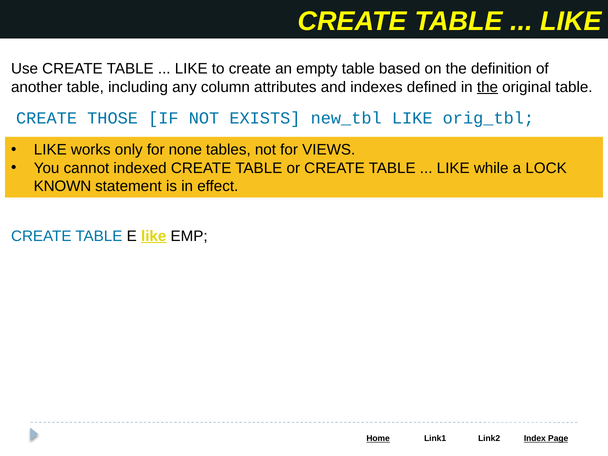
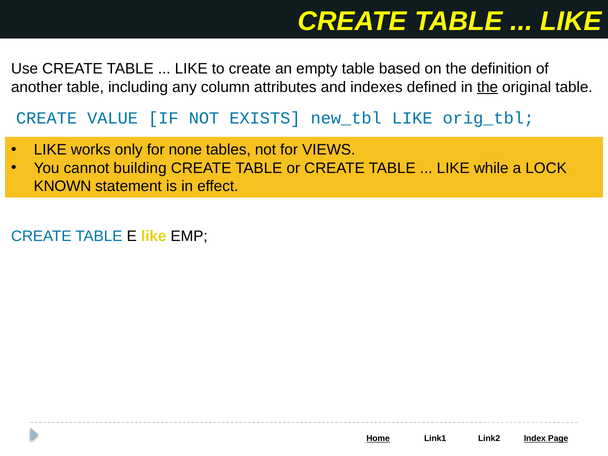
THOSE: THOSE -> VALUE (113, 118)
indexed: indexed -> building (140, 168)
like underline: present -> none (154, 236)
